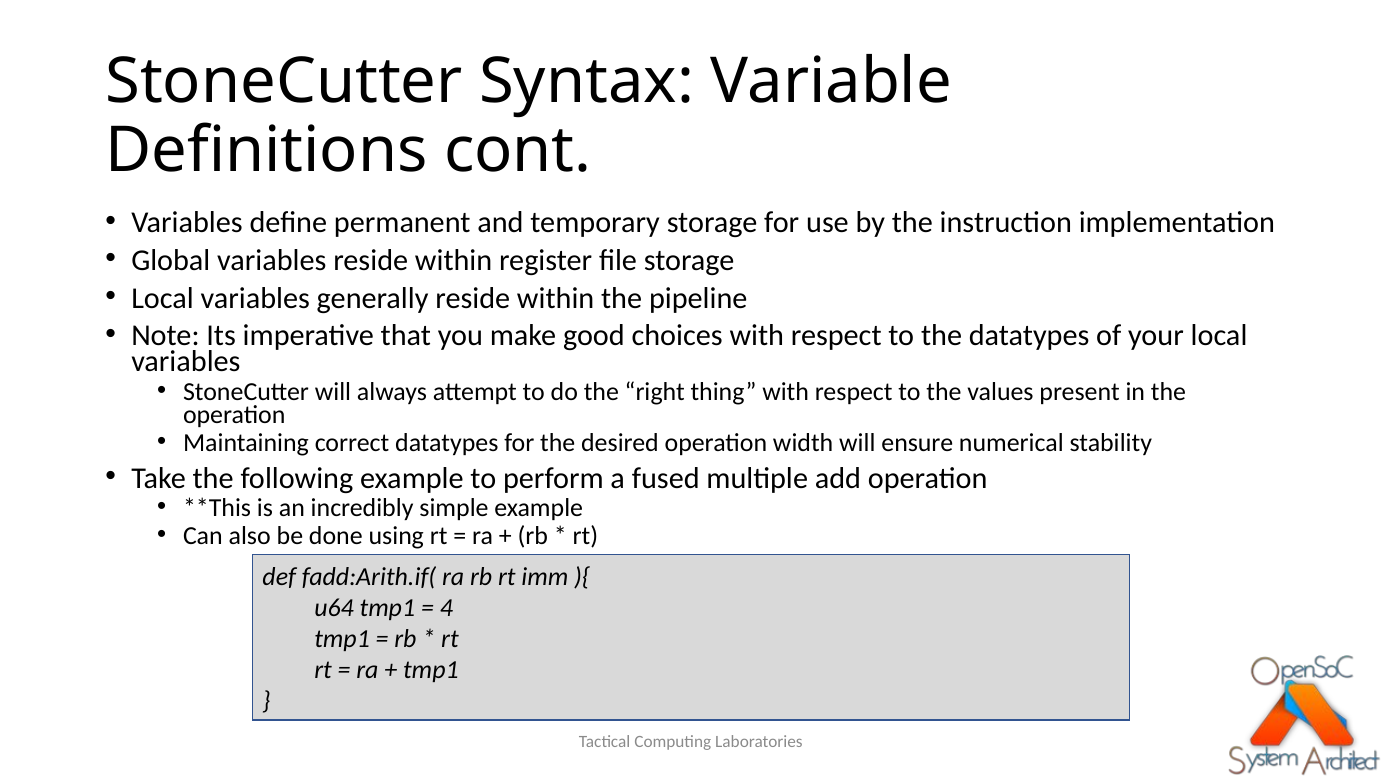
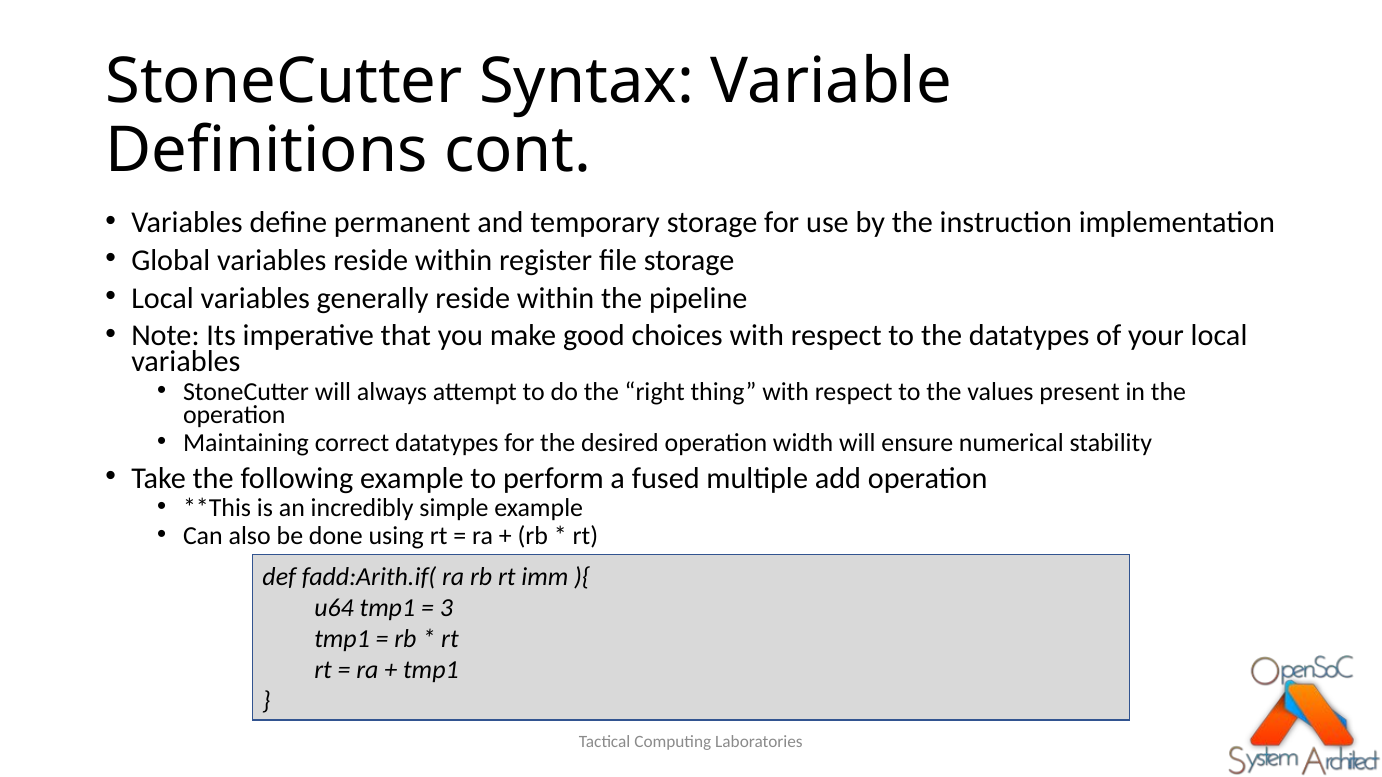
4: 4 -> 3 (446, 608)
